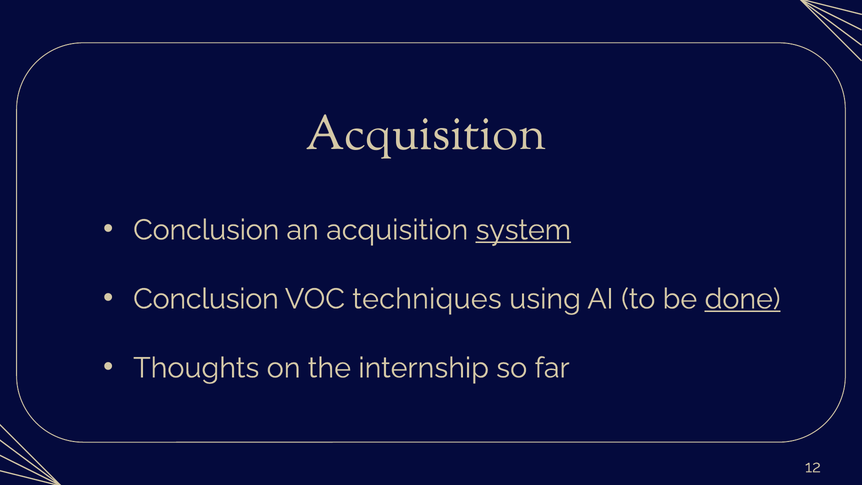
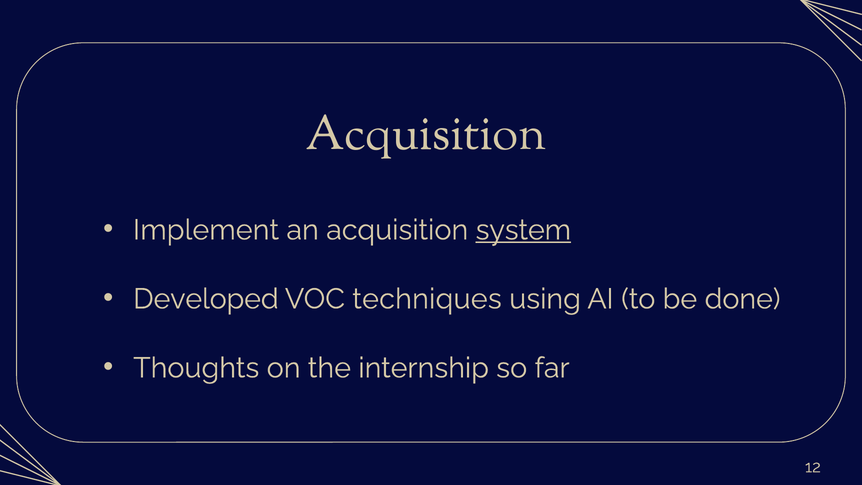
Conclusion: Conclusion -> Implement (206, 230)
Conclusion: Conclusion -> Developed (206, 299)
done underline: present -> none (743, 299)
